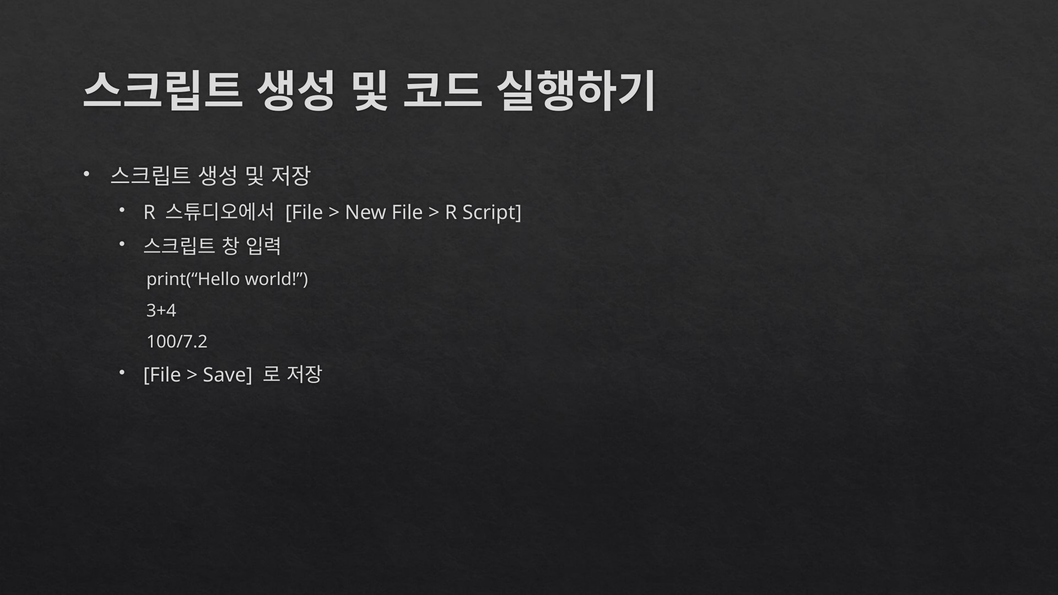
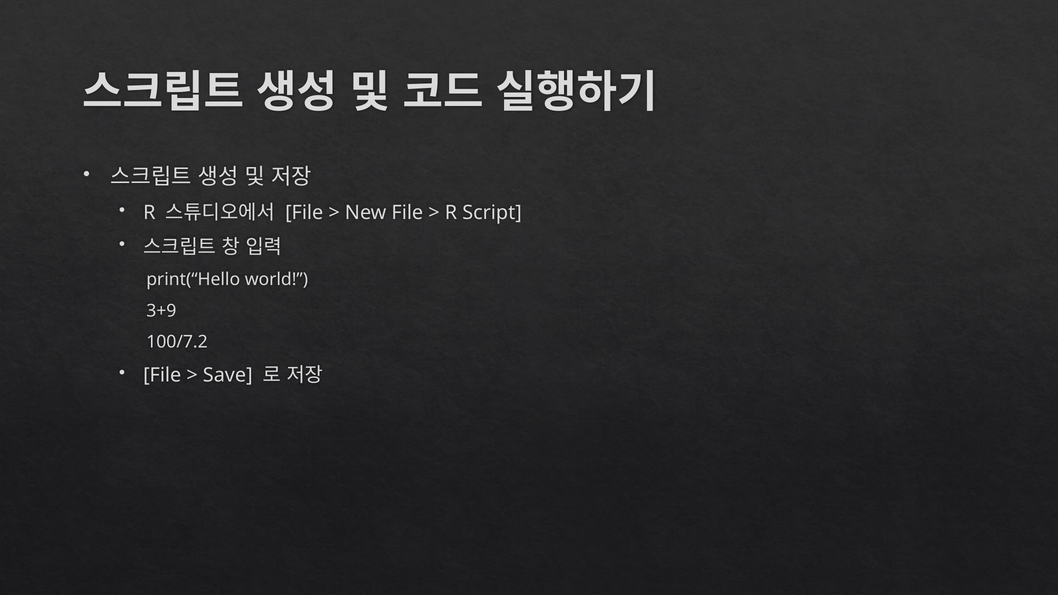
3+4: 3+4 -> 3+9 (161, 311)
